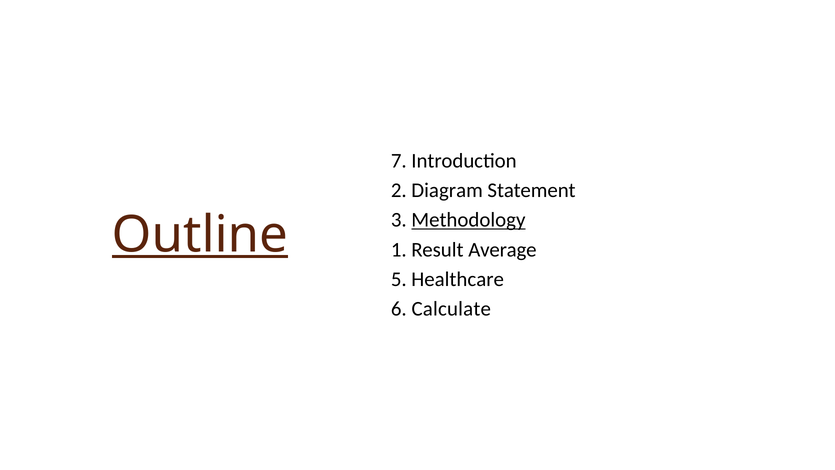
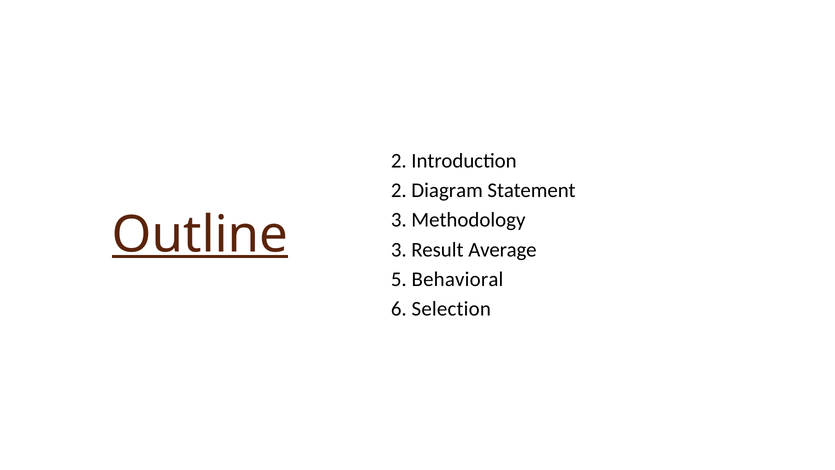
7: 7 -> 2 (399, 161)
Methodology underline: present -> none (468, 220)
1: 1 -> 3 (399, 249)
Healthcare: Healthcare -> Behavioral (458, 279)
Calculate: Calculate -> Selection (451, 309)
